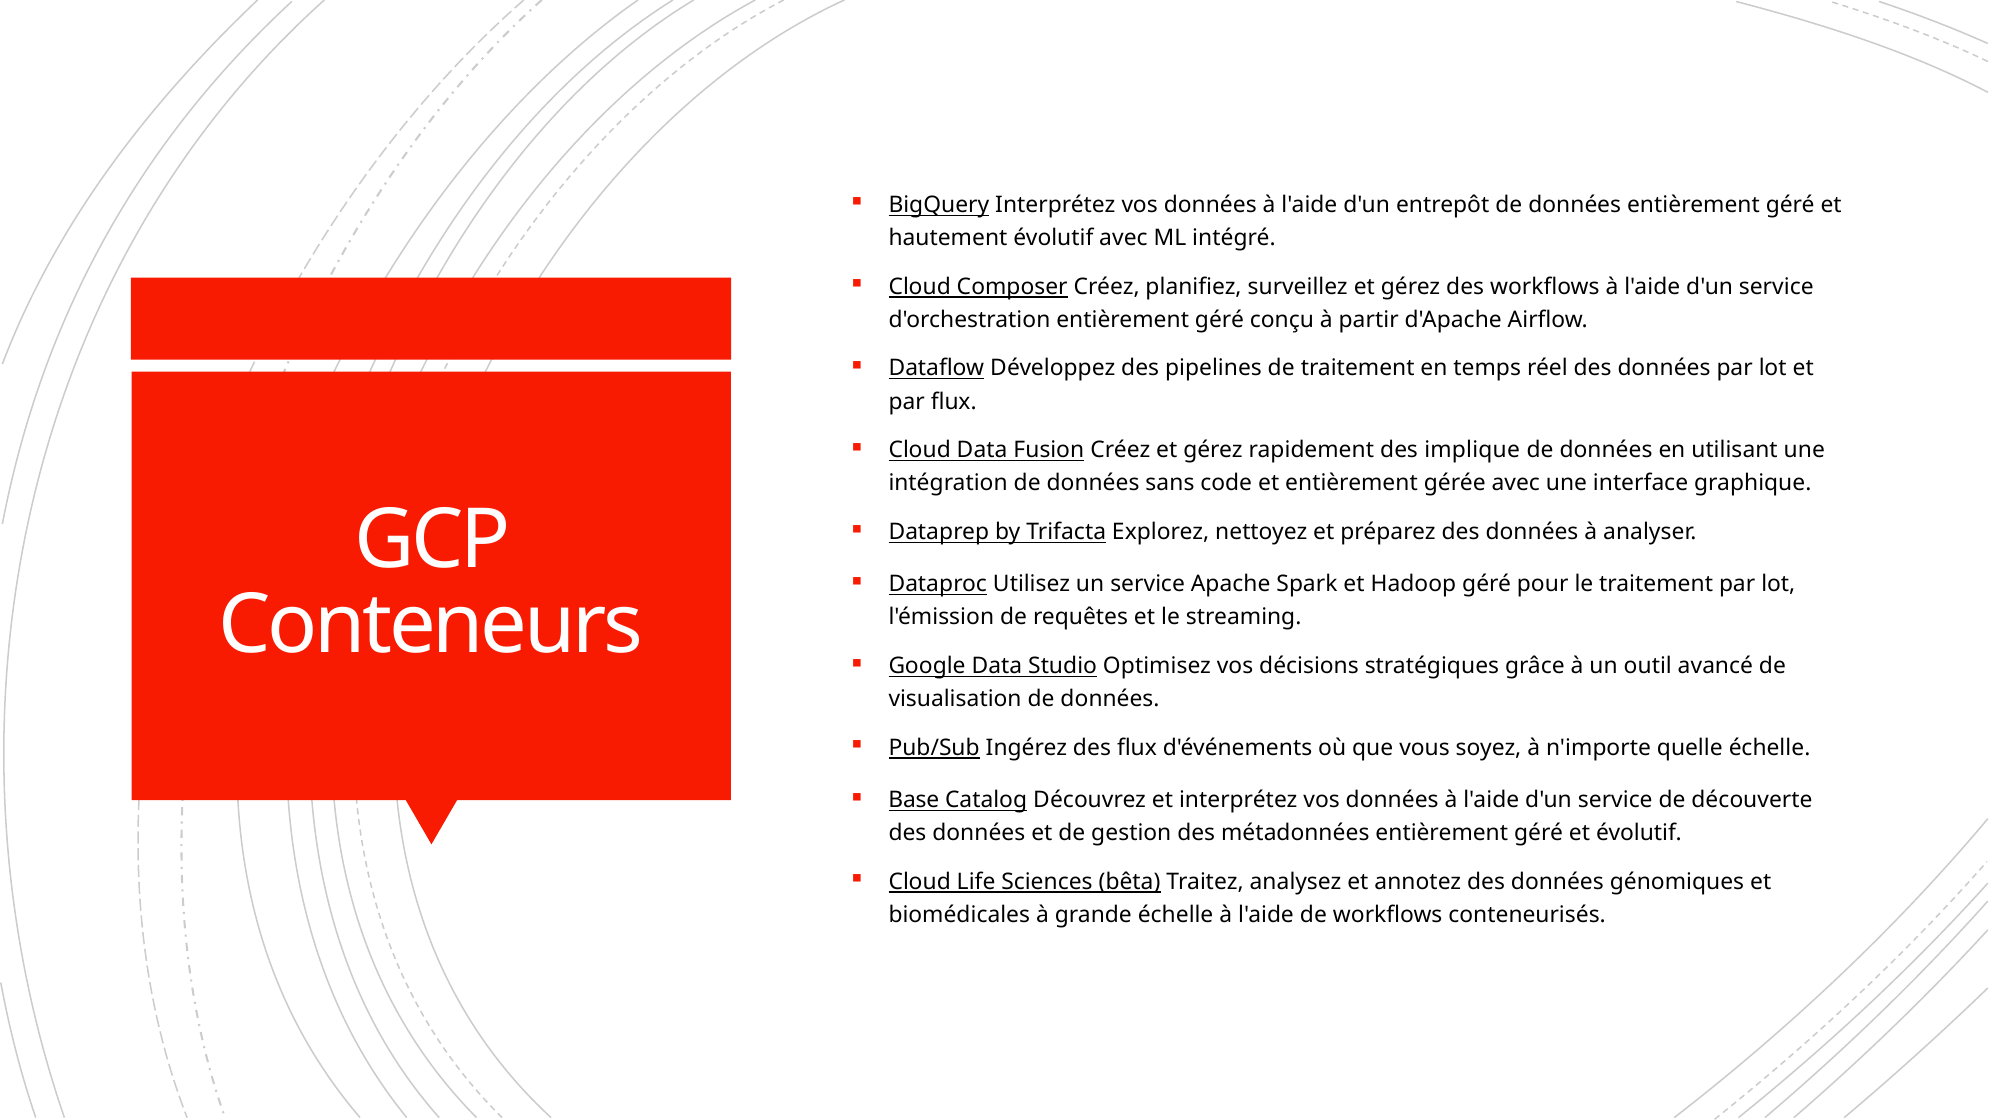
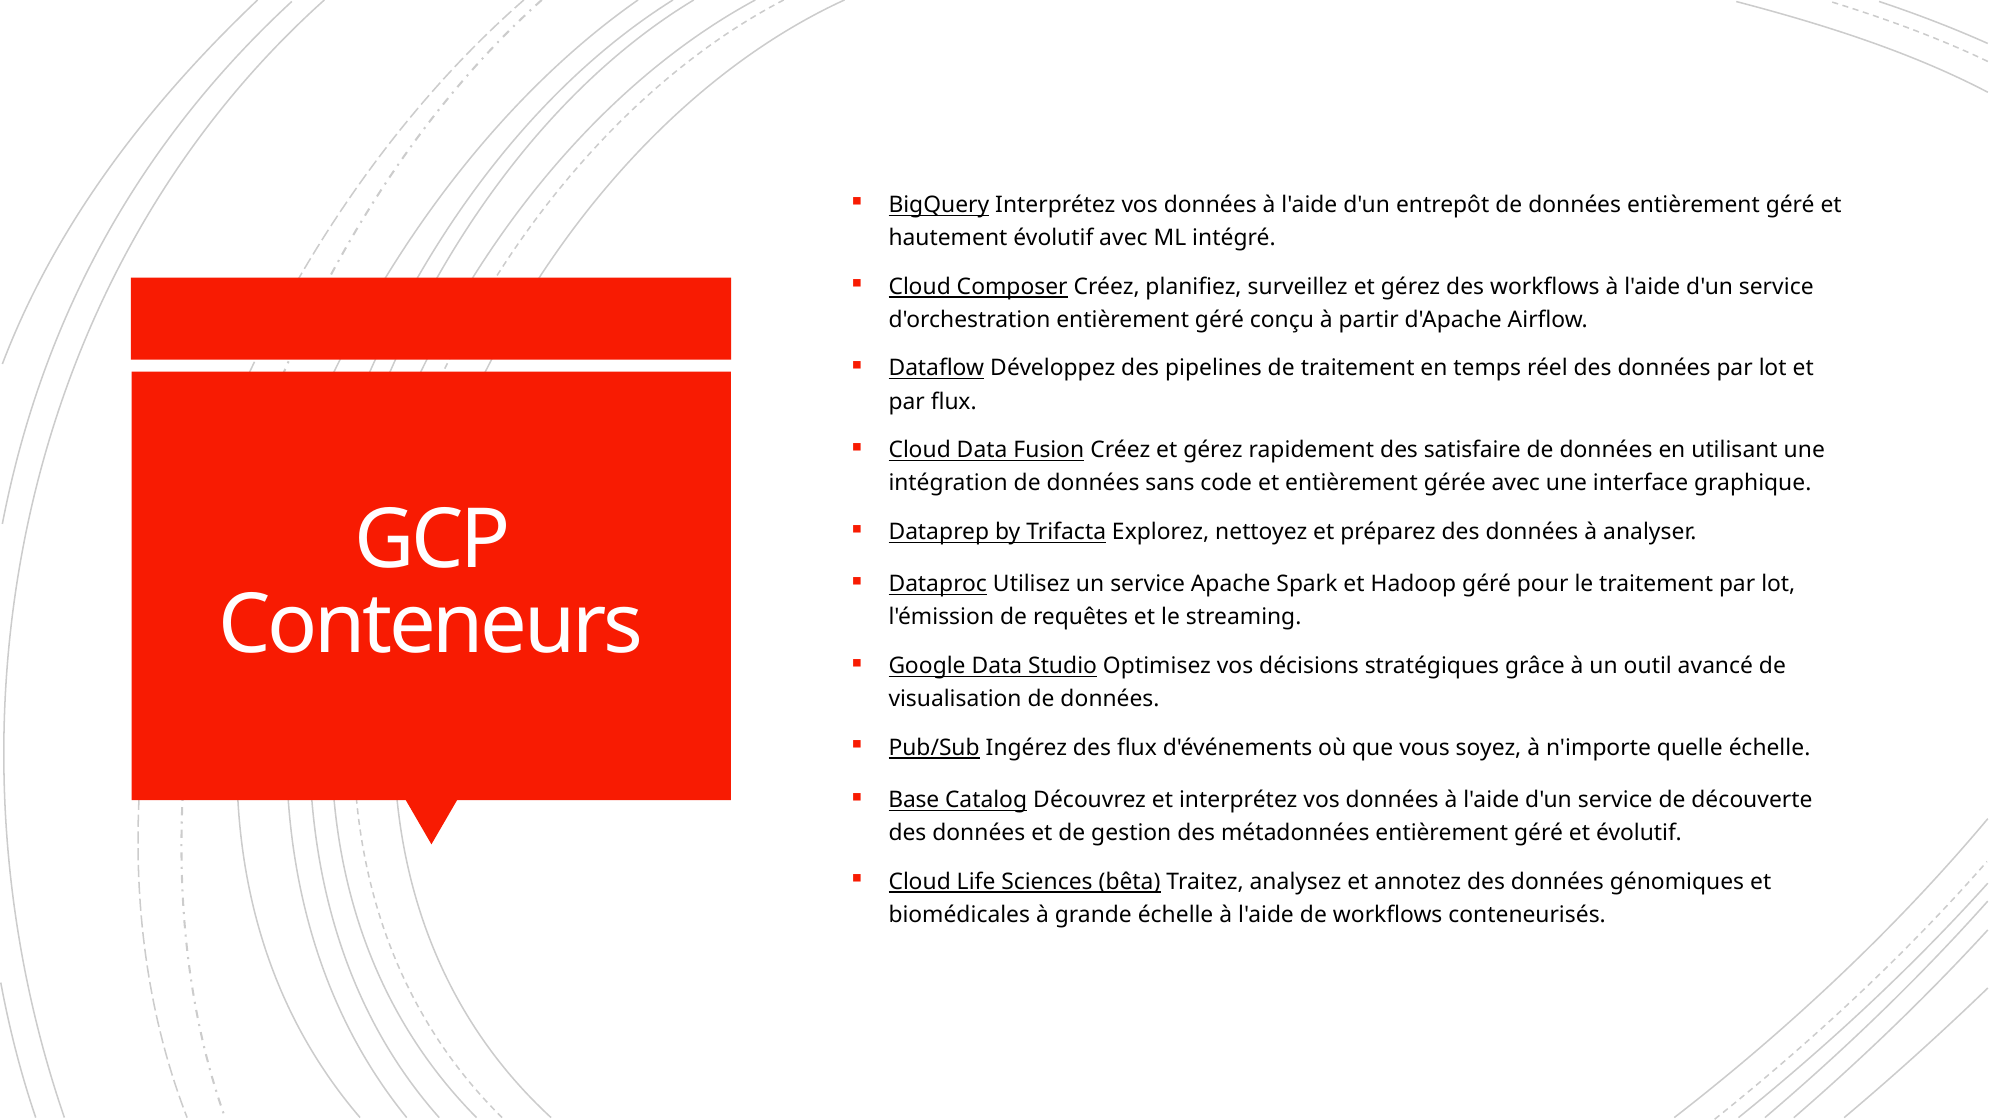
implique: implique -> satisfaire (1472, 450)
